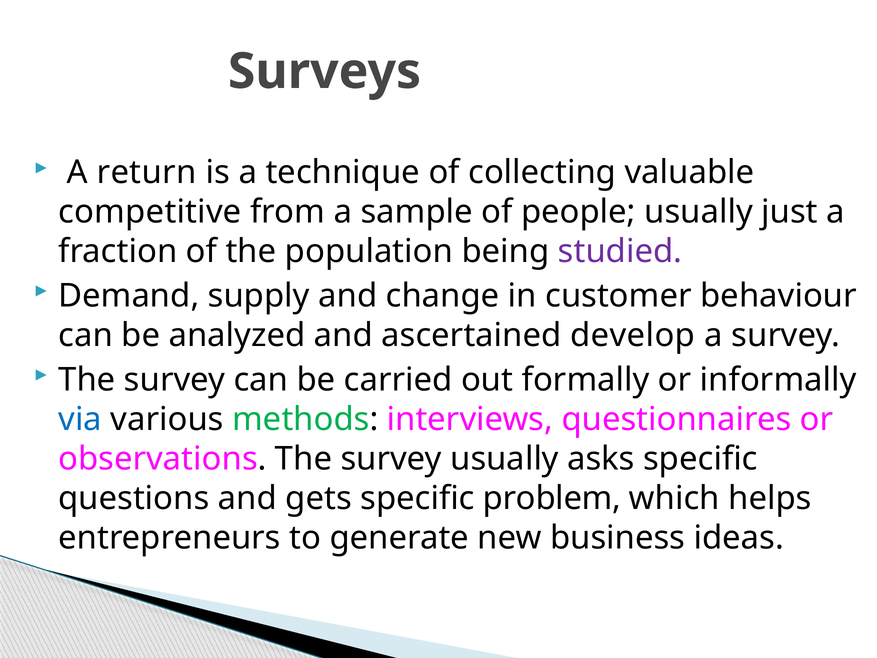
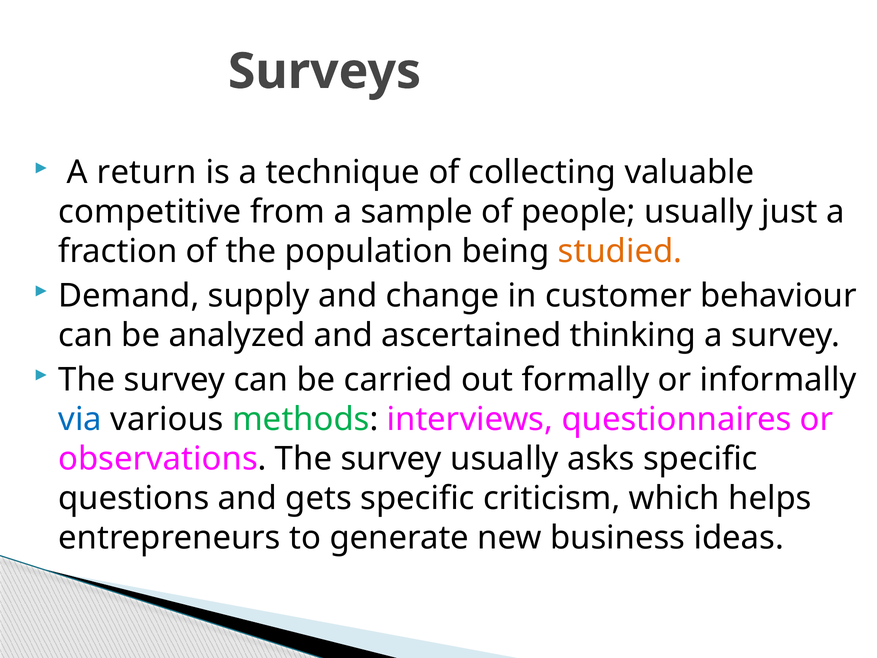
studied colour: purple -> orange (620, 252)
develop: develop -> thinking (633, 335)
problem: problem -> criticism (552, 498)
